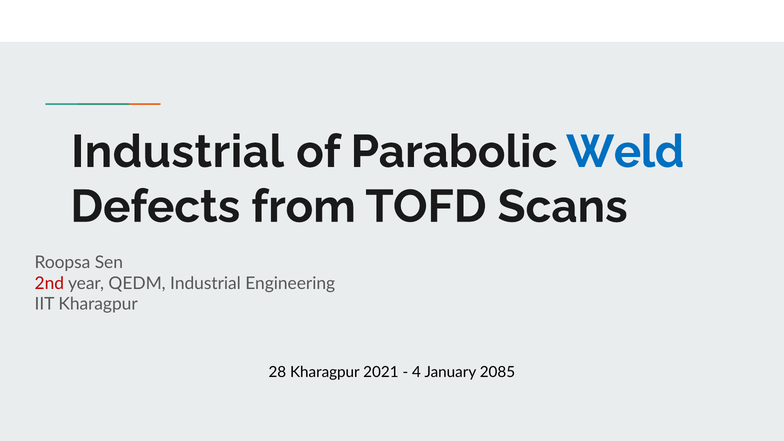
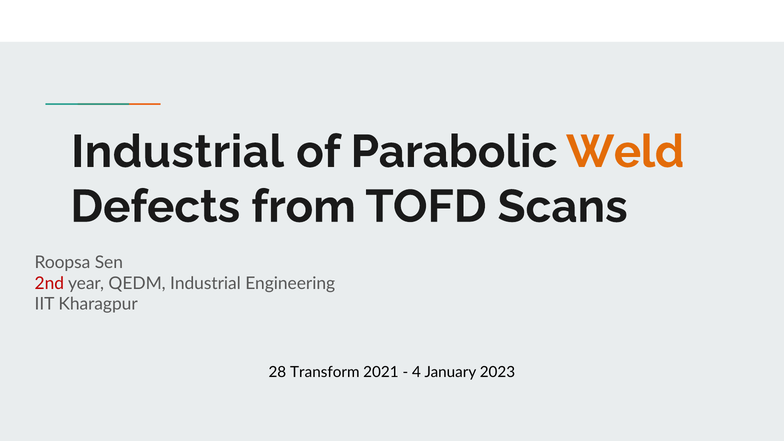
Weld colour: blue -> orange (625, 152)
28 Kharagpur: Kharagpur -> Transform (325, 372)
2085: 2085 -> 2023 (497, 372)
